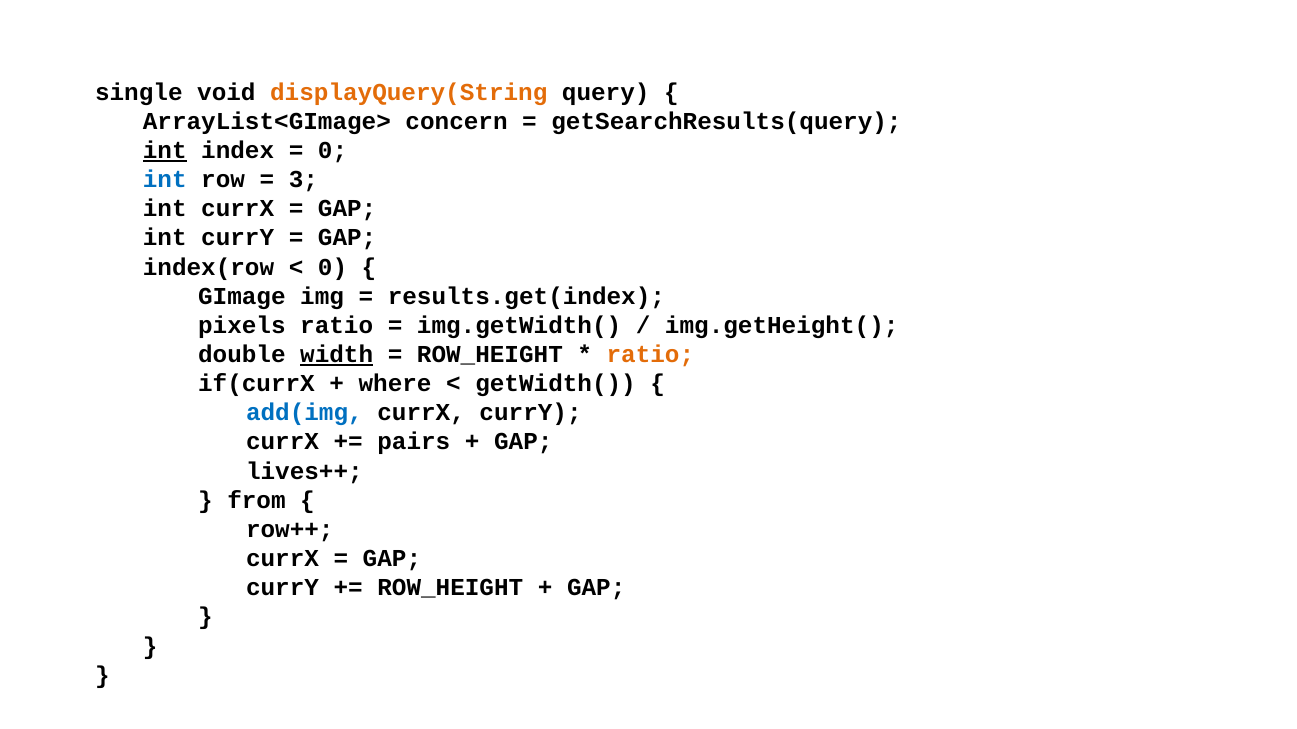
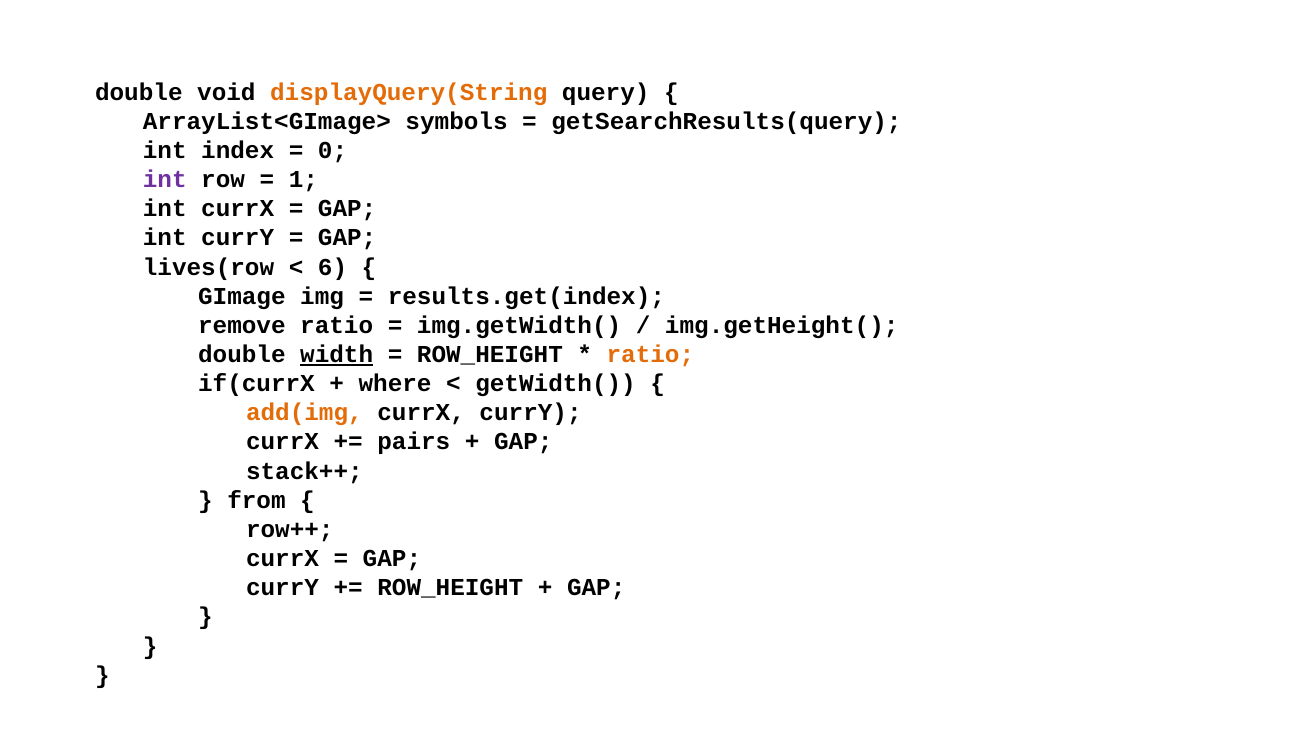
single: single -> double (139, 92)
concern: concern -> symbols (457, 121)
int underline: present -> none (165, 150)
int colour: blue -> purple (165, 180)
3: 3 -> 1 (303, 180)
index(row: index(row -> lives(row (209, 267)
0: 0 -> 6 (333, 267)
pixels: pixels -> remove (242, 326)
add(img colour: blue -> orange (304, 413)
lives++: lives++ -> stack++ (304, 471)
